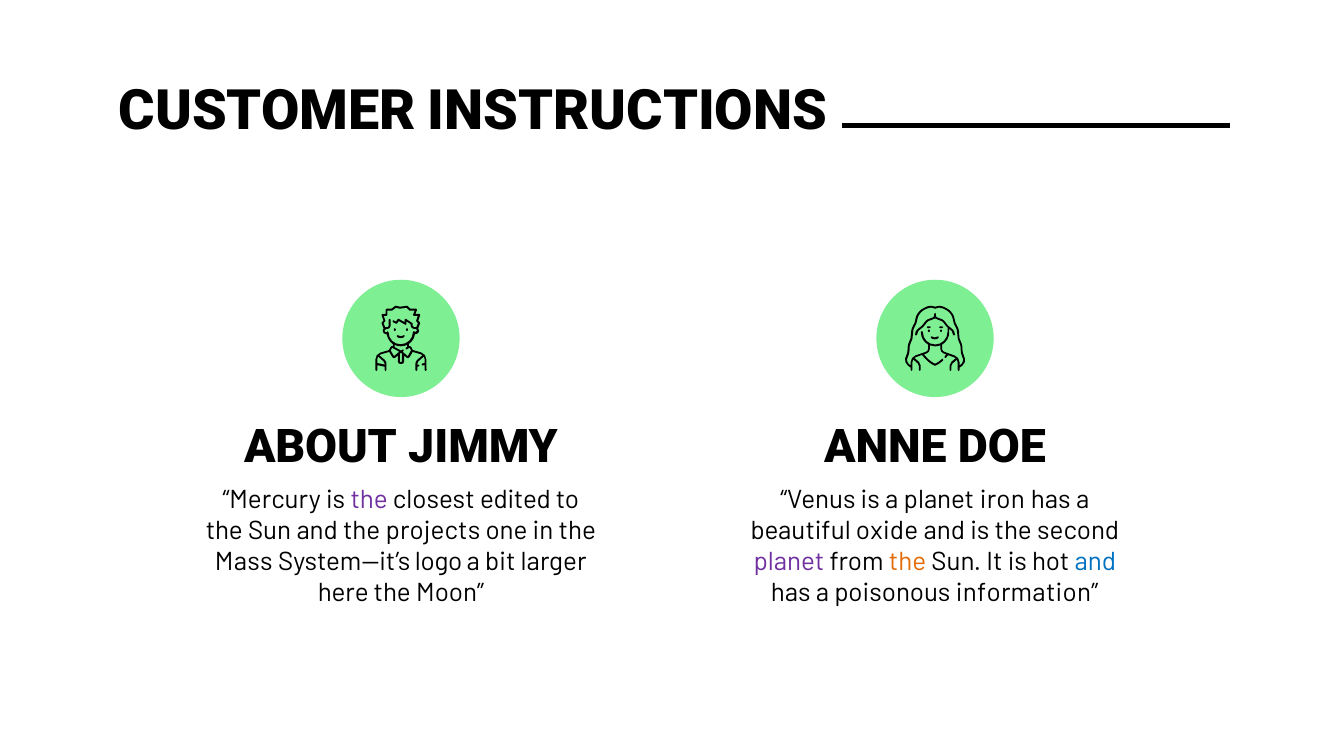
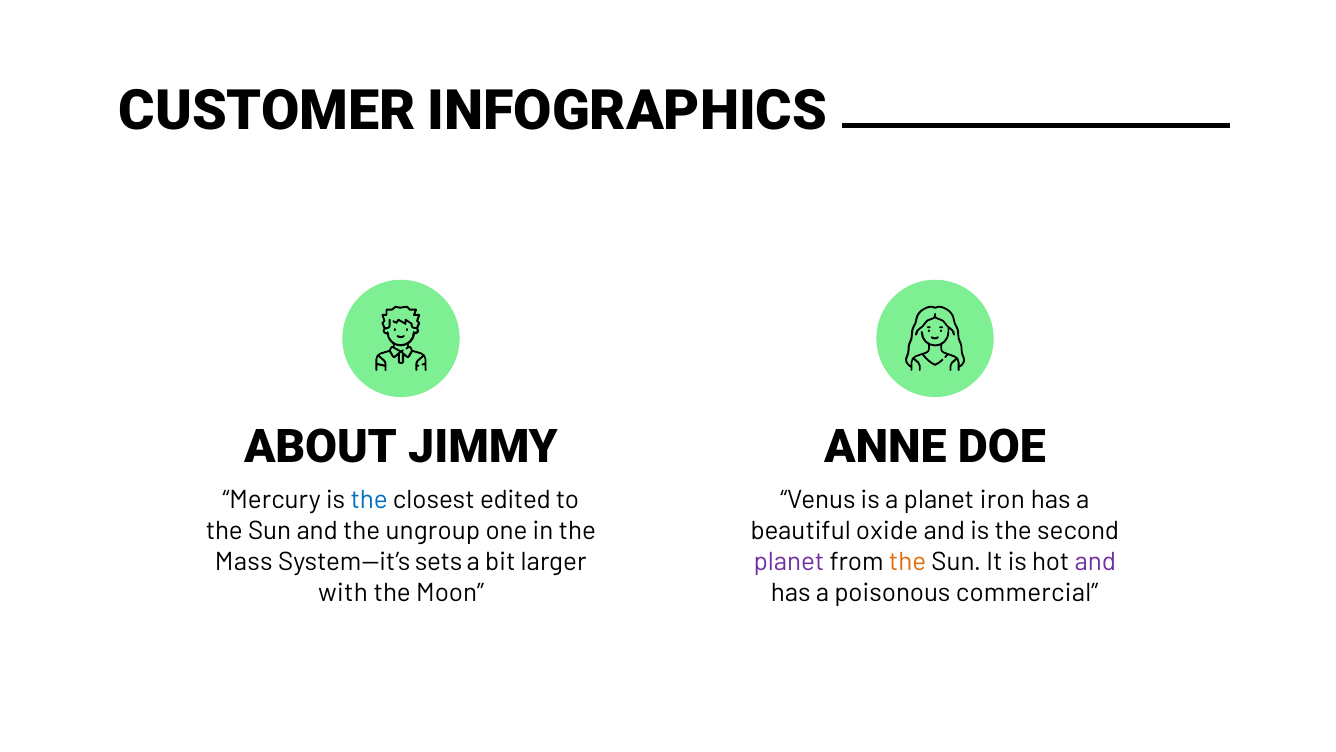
INSTRUCTIONS: INSTRUCTIONS -> INFOGRAPHICS (627, 111)
the colour: purple -> blue (369, 499)
projects: projects -> ungroup (433, 530)
logo: logo -> sets (439, 562)
and colour: blue -> purple (1095, 562)
here: here -> with (343, 593)
information: information -> commercial (1027, 593)
